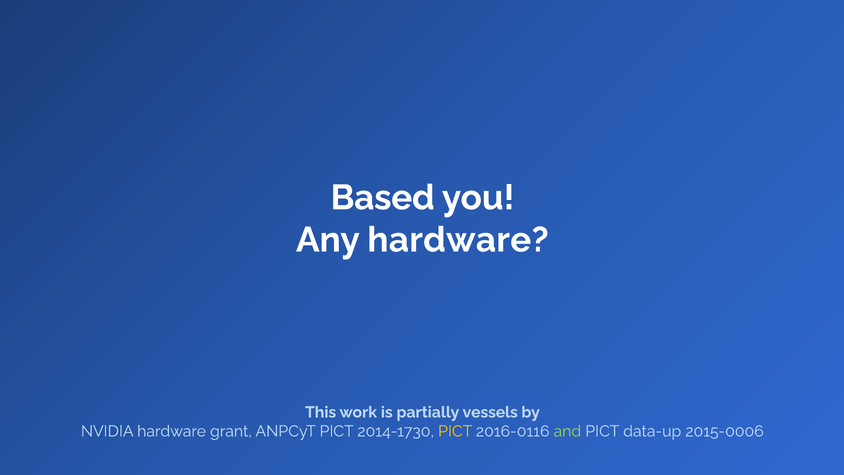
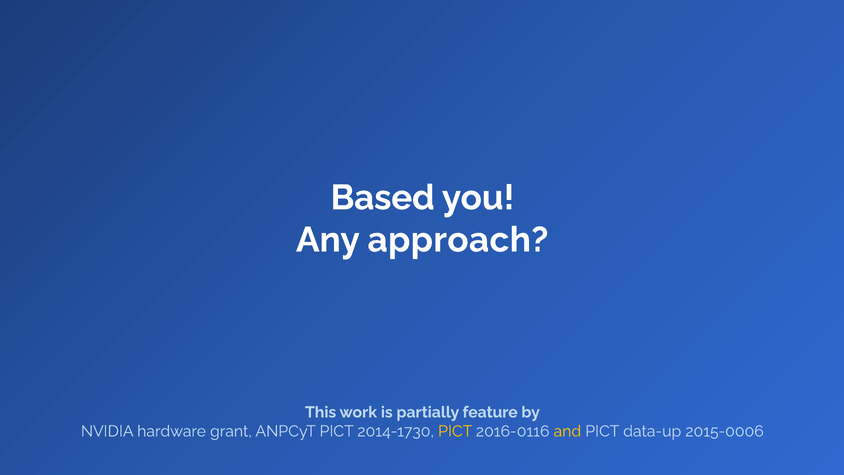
Any hardware: hardware -> approach (458, 240)
vessels: vessels -> feature (490, 412)
and colour: light green -> yellow (567, 431)
